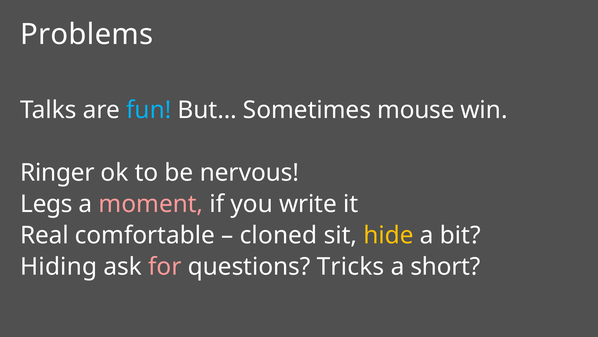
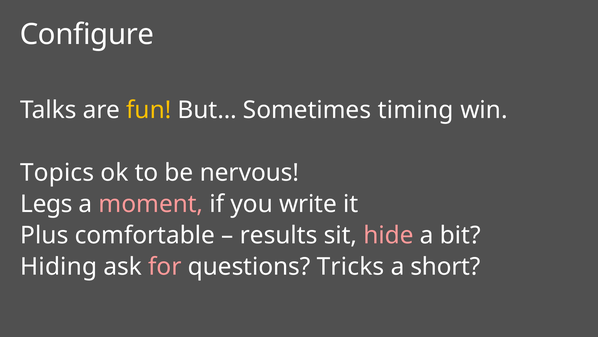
Problems: Problems -> Configure (87, 34)
fun colour: light blue -> yellow (149, 110)
mouse: mouse -> timing (416, 110)
Ringer: Ringer -> Topics (57, 172)
Real: Real -> Plus (44, 235)
cloned: cloned -> results (279, 235)
hide colour: yellow -> pink (388, 235)
